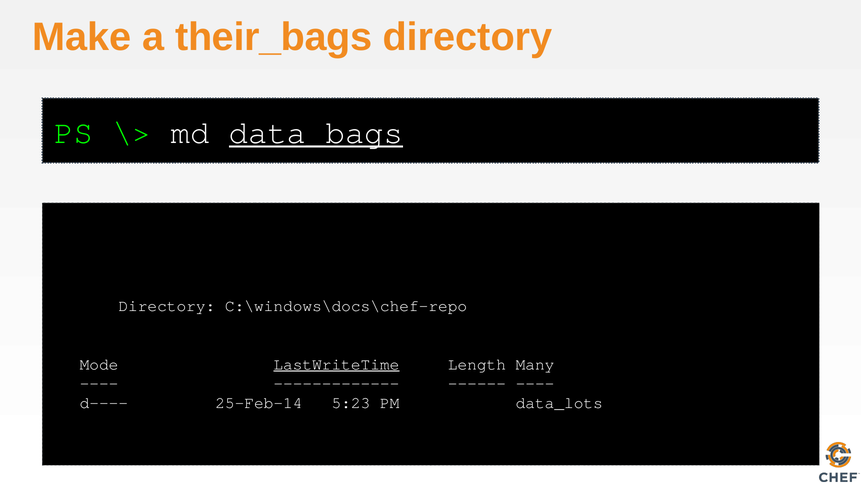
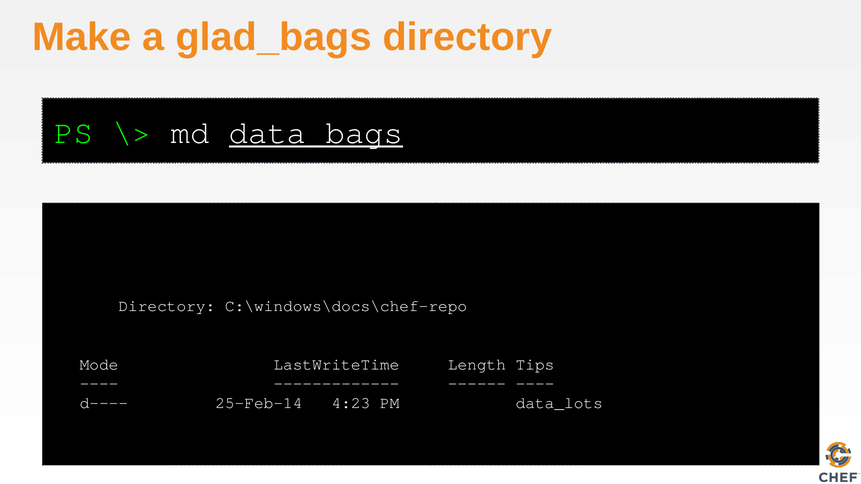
their_bags: their_bags -> glad_bags (274, 37)
LastWriteTime underline: present -> none (336, 364)
Many: Many -> Tips (535, 364)
5:23: 5:23 -> 4:23 (351, 403)
